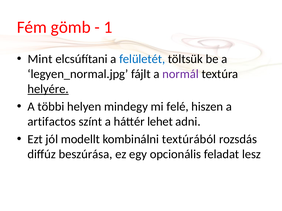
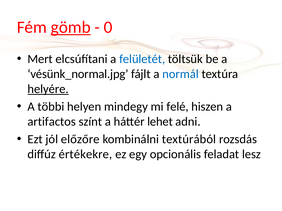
gömb underline: none -> present (71, 27)
1: 1 -> 0 (108, 27)
Mint: Mint -> Mert (40, 59)
legyen_normal.jpg: legyen_normal.jpg -> vésünk_normal.jpg (78, 74)
normál colour: purple -> blue (181, 74)
modellt: modellt -> előzőre (80, 139)
beszúrása: beszúrása -> értékekre (85, 155)
